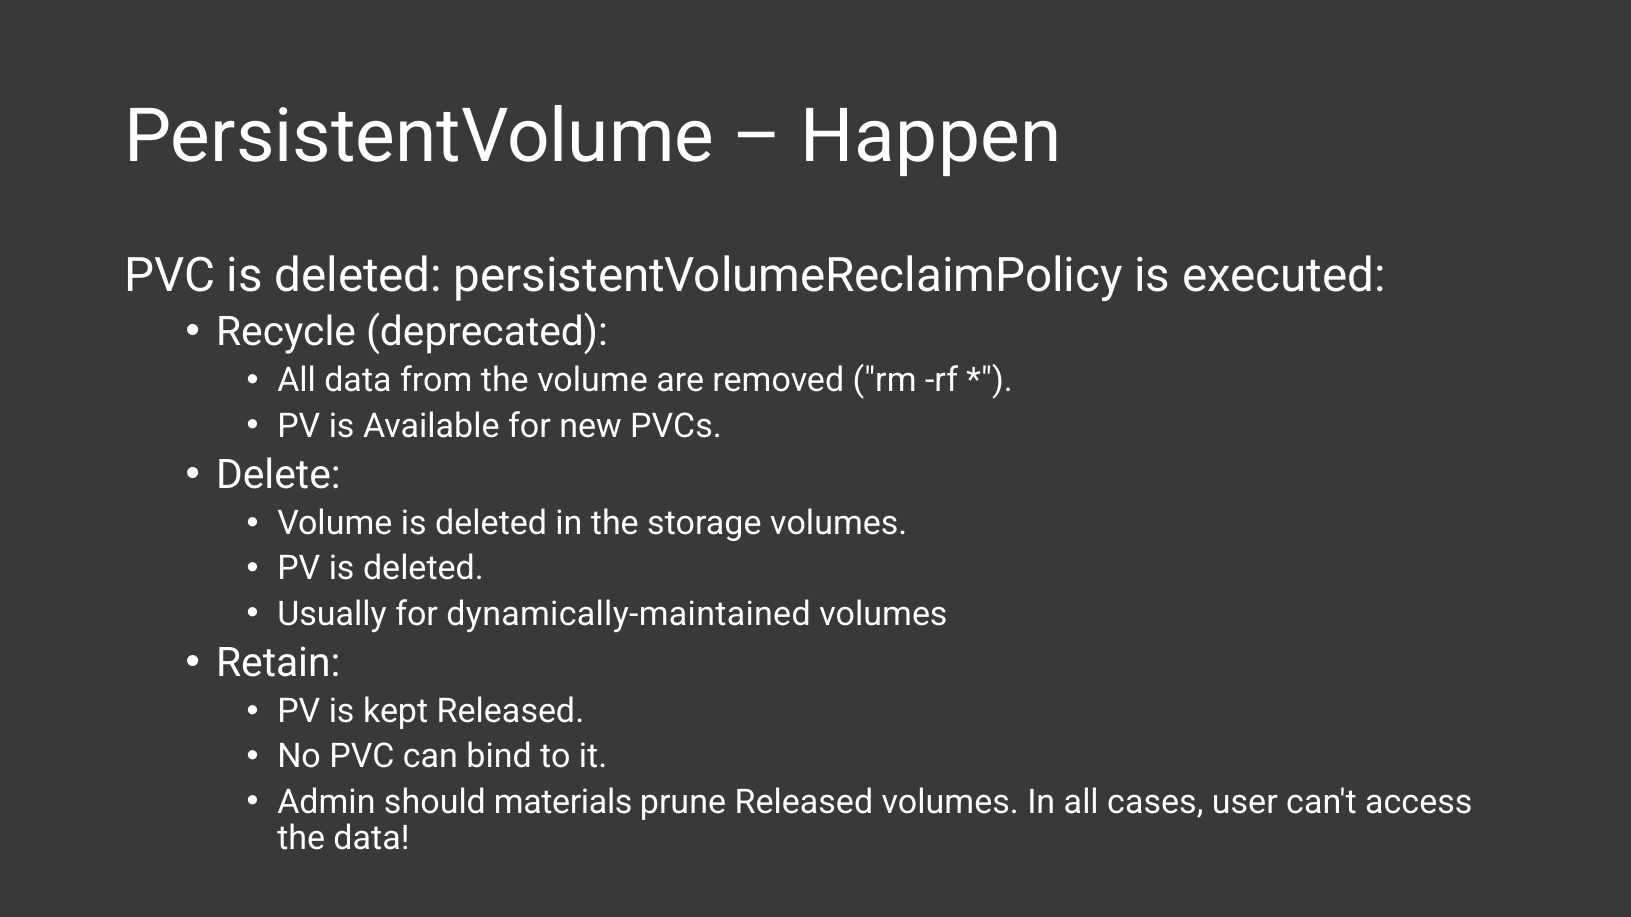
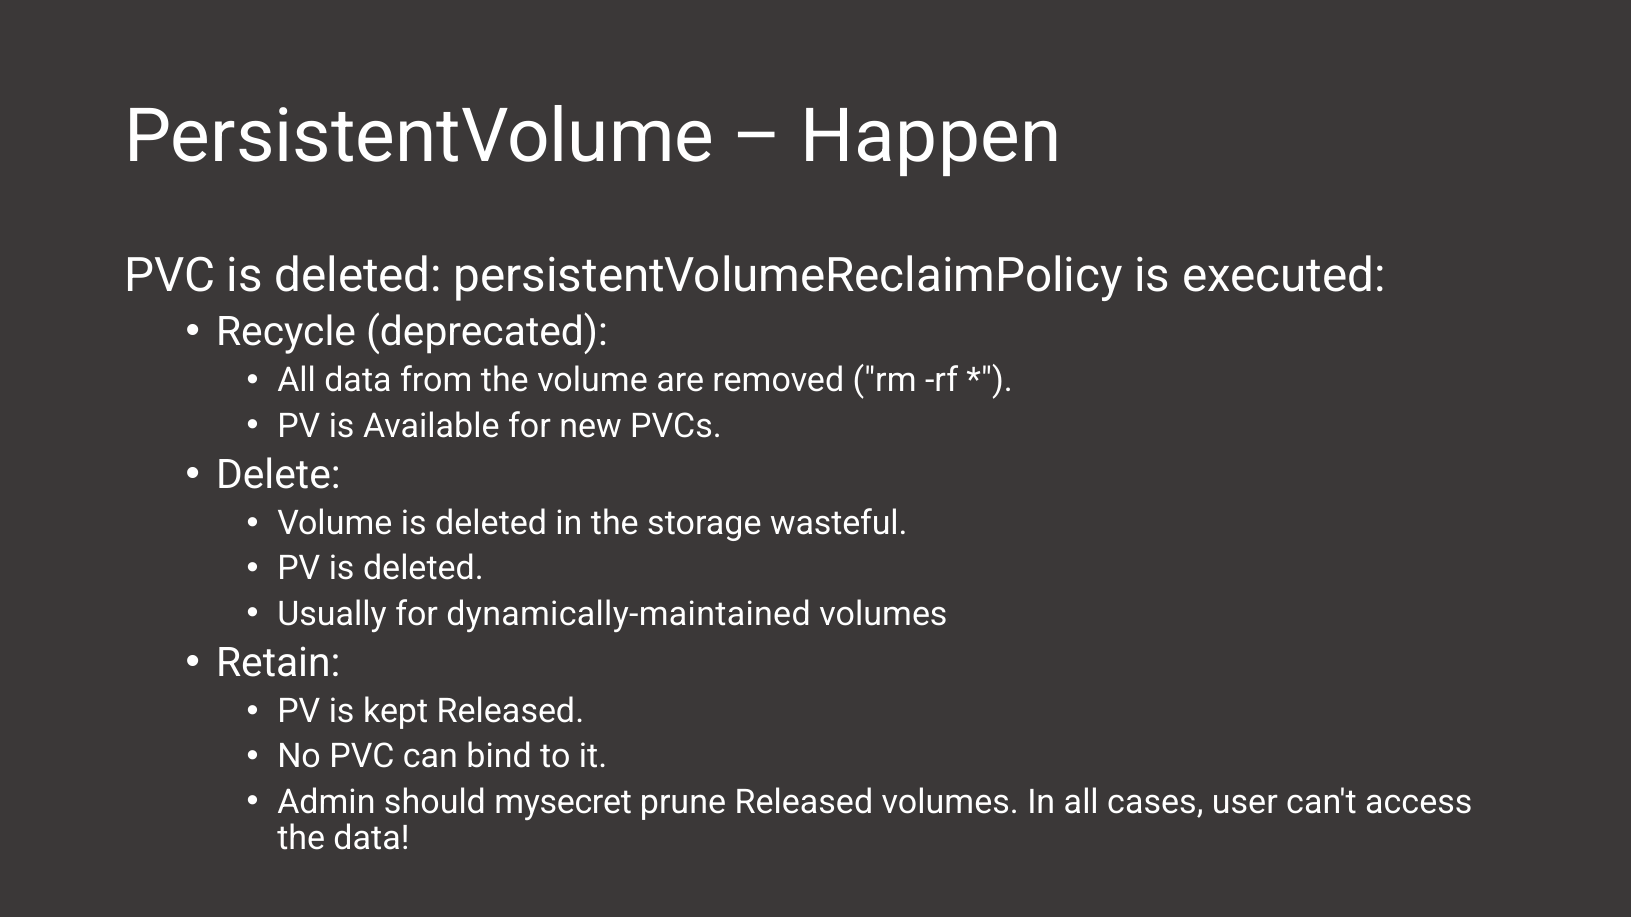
storage volumes: volumes -> wasteful (839, 524)
materials: materials -> mysecret (563, 802)
